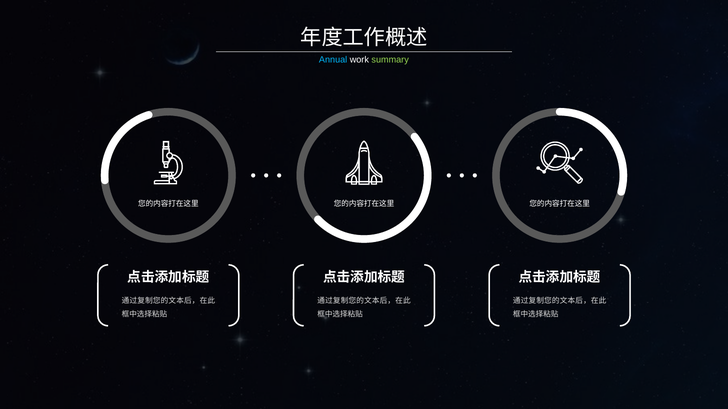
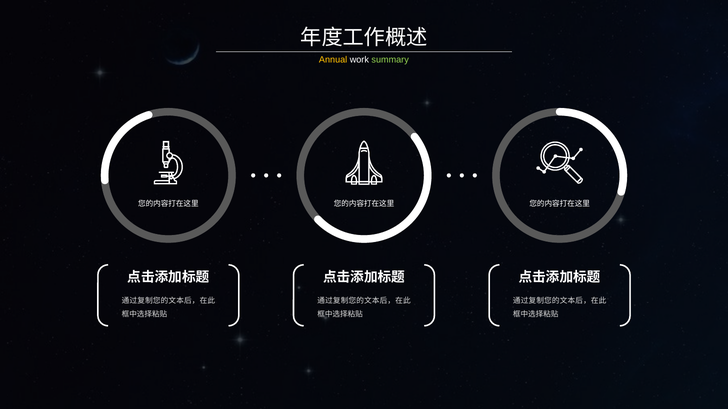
Annual colour: light blue -> yellow (333, 60)
